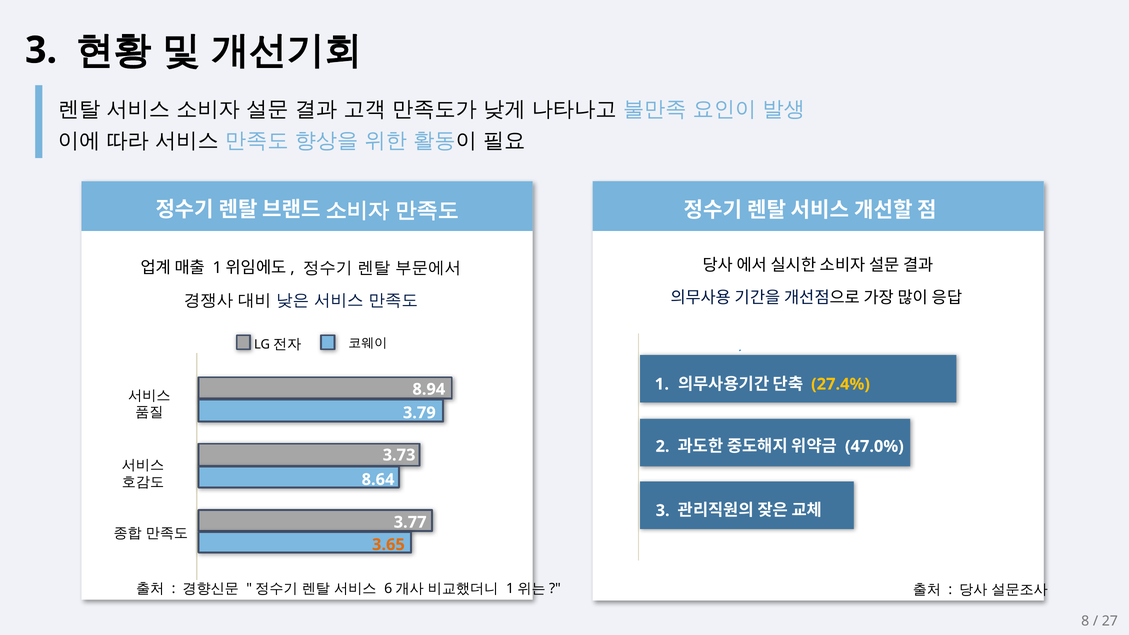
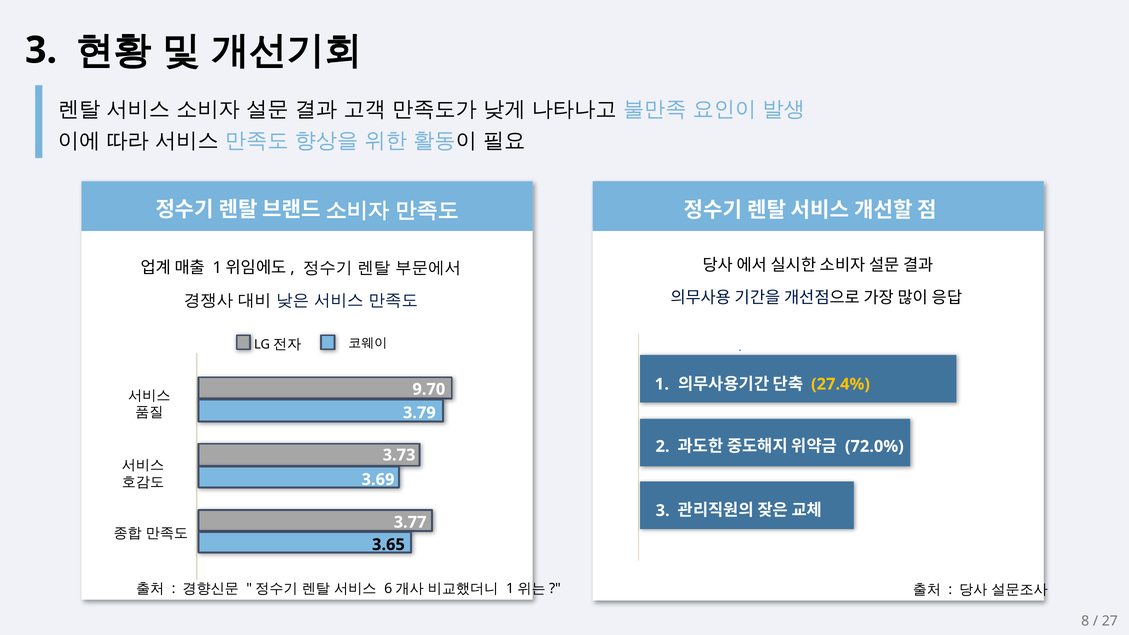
8.94: 8.94 -> 9.70 (429, 389)
47.0%: 47.0% -> 72.0% (874, 446)
8.64: 8.64 -> 3.69 (378, 480)
3.65 colour: orange -> black (388, 545)
